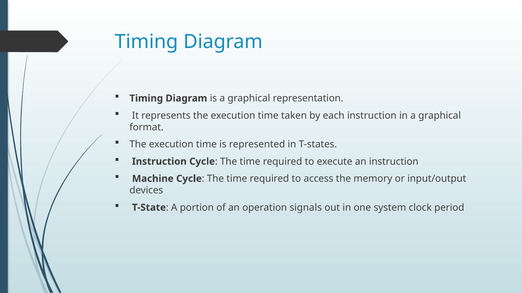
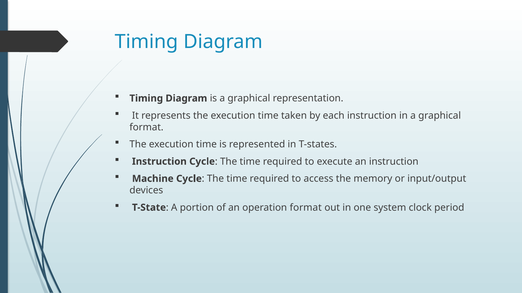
operation signals: signals -> format (306, 208)
